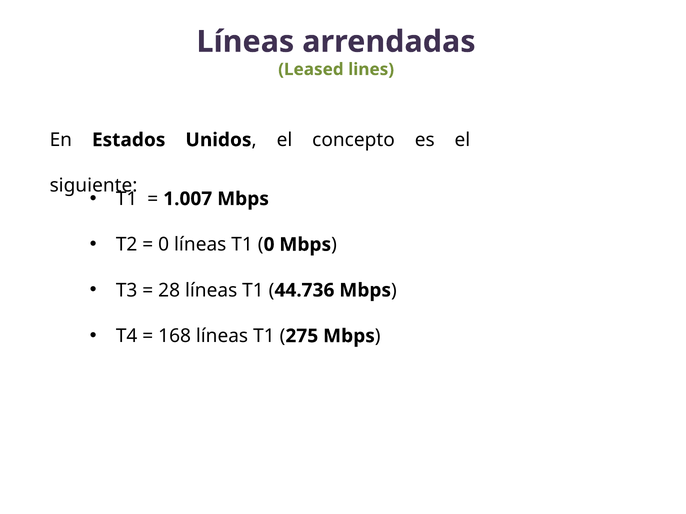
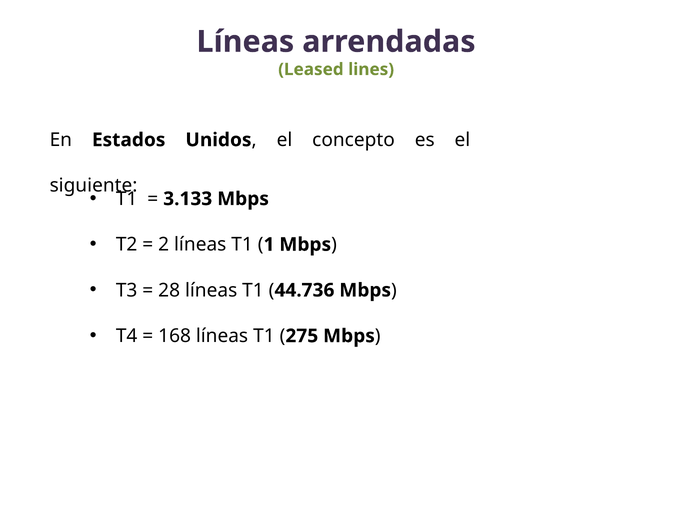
1.007: 1.007 -> 3.133 (188, 199)
0: 0 -> 2 (164, 245)
0: 0 -> 1 (269, 245)
